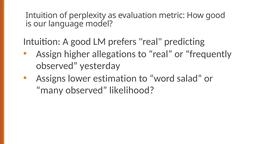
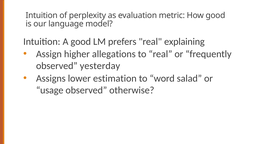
predicting: predicting -> explaining (184, 42)
many: many -> usage (50, 90)
likelihood: likelihood -> otherwise (132, 90)
